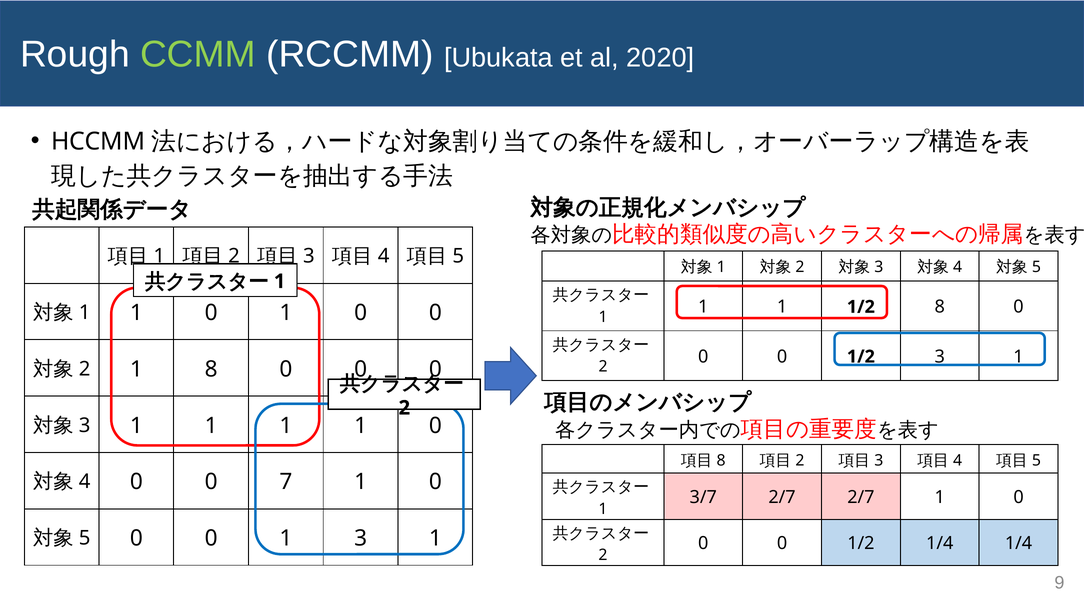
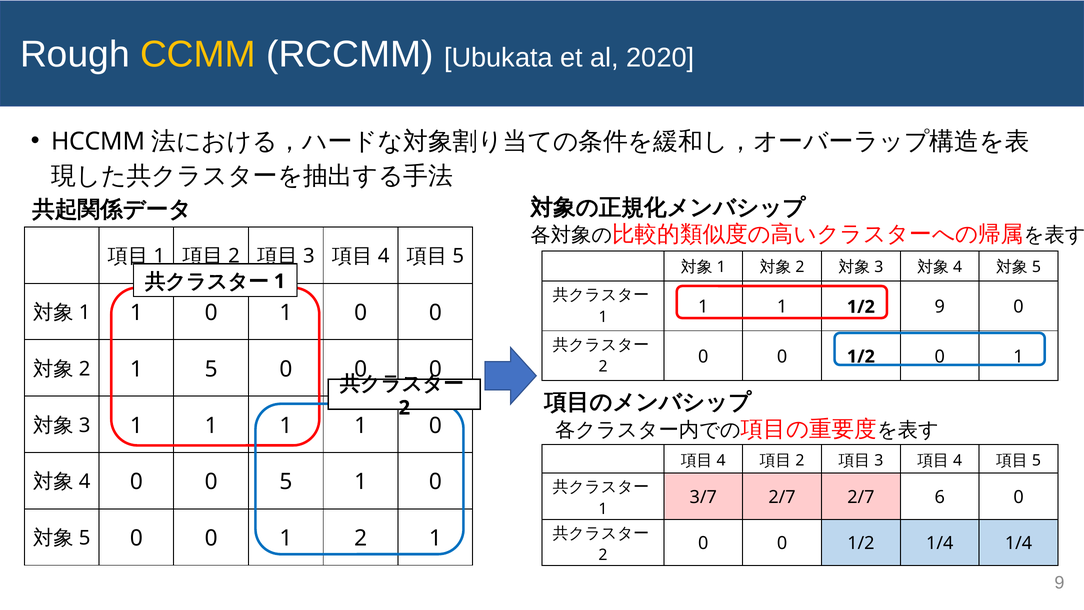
CCMM colour: light green -> yellow (198, 55)
1/2 8: 8 -> 9 (940, 307)
1/2 3: 3 -> 0 (940, 356)
1 8: 8 -> 5 (211, 369)
8: 8 -> 4 (721, 460)
0 7: 7 -> 5 (286, 482)
2/7 1: 1 -> 6 (940, 497)
1 3: 3 -> 2 (361, 538)
